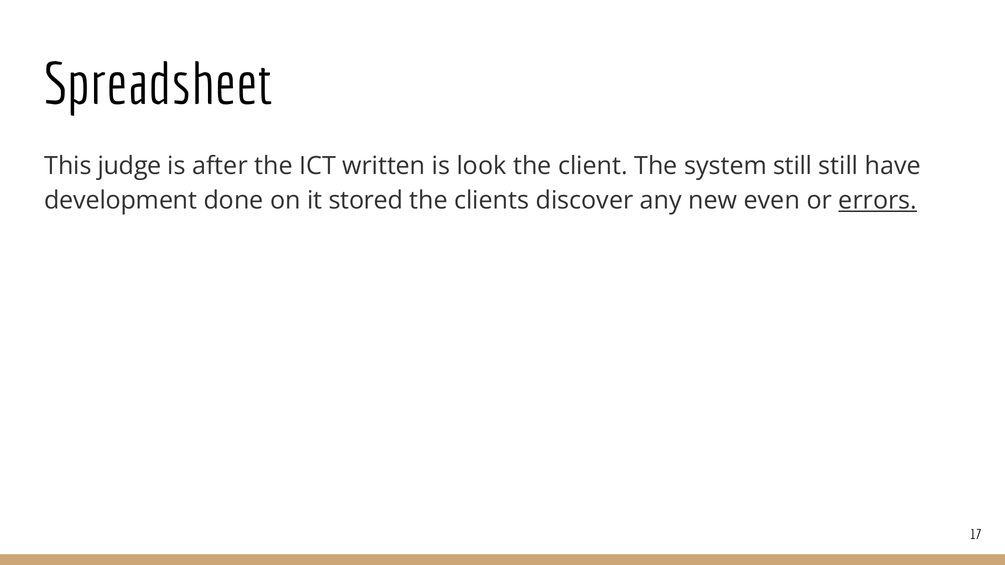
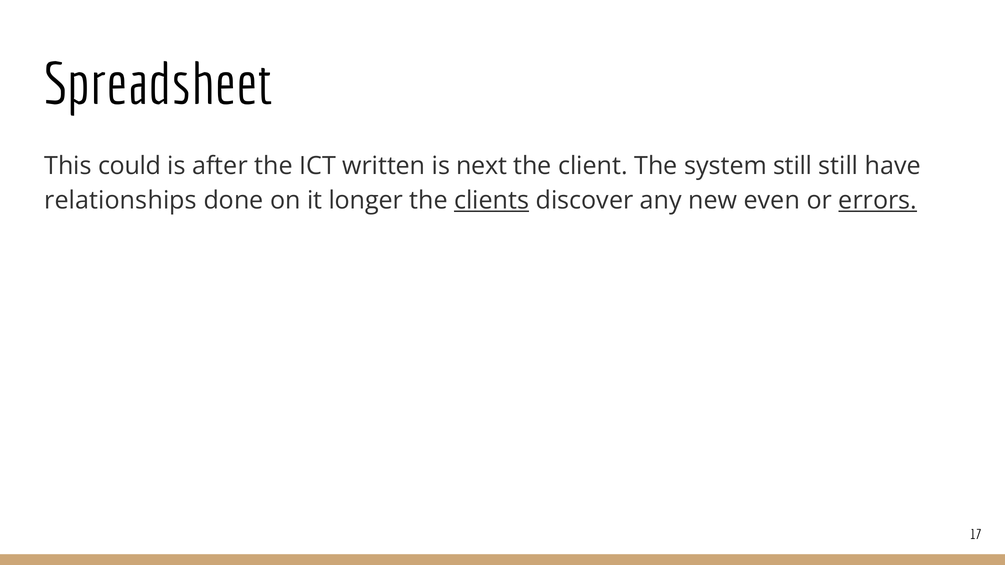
judge: judge -> could (130, 166)
look: look -> next (482, 166)
development: development -> relationships (121, 201)
stored: stored -> longer (366, 201)
clients underline: none -> present (492, 201)
